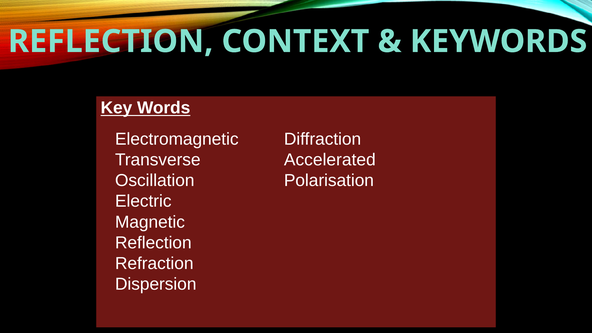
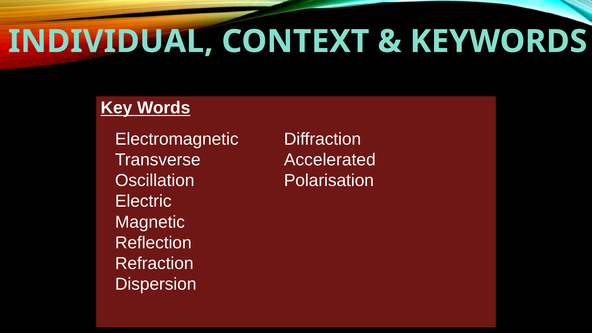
REFLECTION: REFLECTION -> INDIVIDUAL (111, 41)
